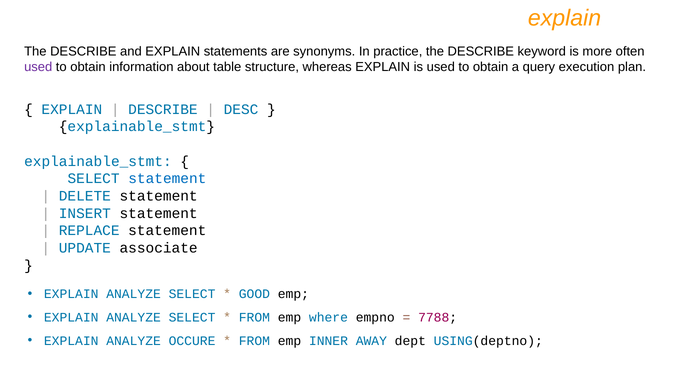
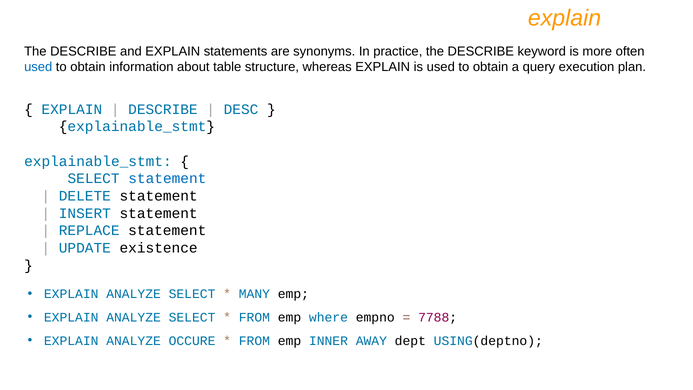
used colour: purple -> blue (38, 67)
associate: associate -> existence (159, 248)
GOOD: GOOD -> MANY (254, 294)
